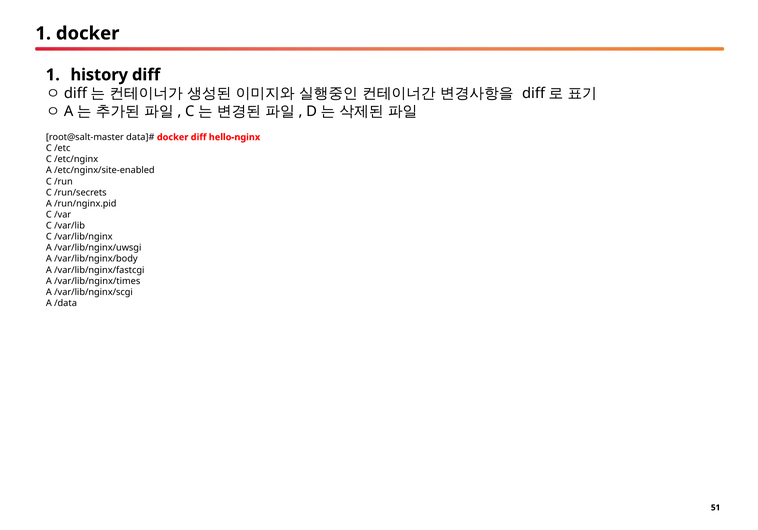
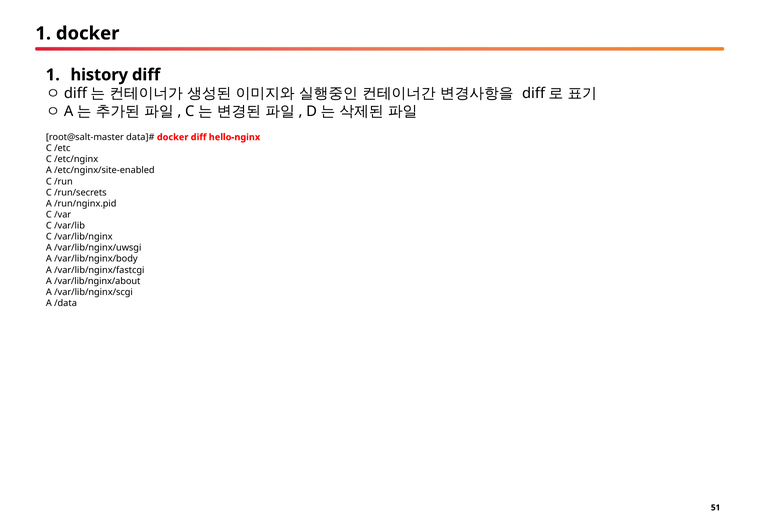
/var/lib/nginx/times: /var/lib/nginx/times -> /var/lib/nginx/about (97, 281)
